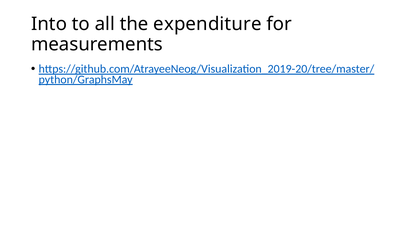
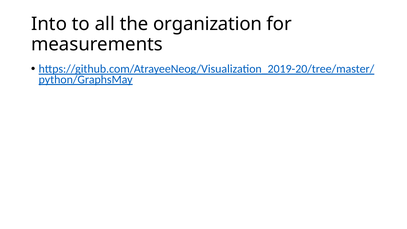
expenditure: expenditure -> organization (208, 24)
